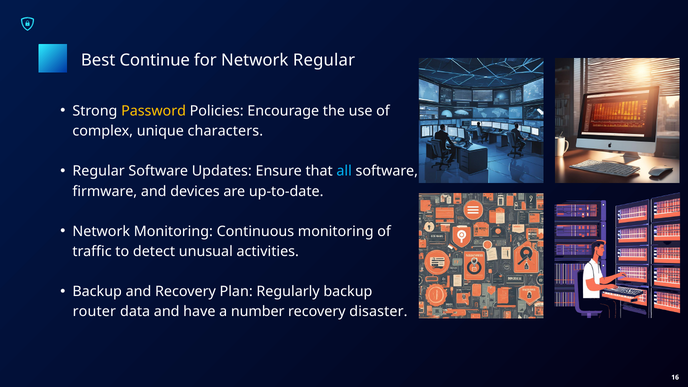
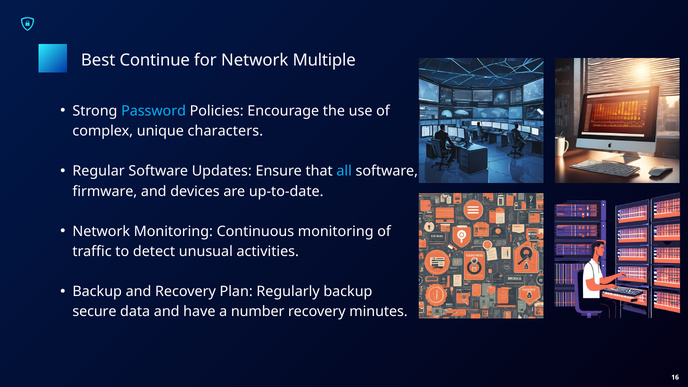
Network Regular: Regular -> Multiple (324, 60)
Password colour: yellow -> light blue (154, 111)
router: router -> secure (94, 312)
disaster: disaster -> minutes (379, 312)
